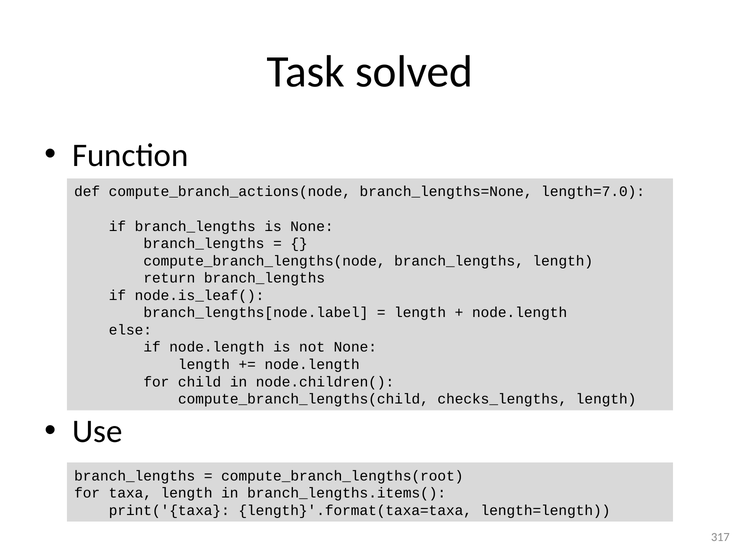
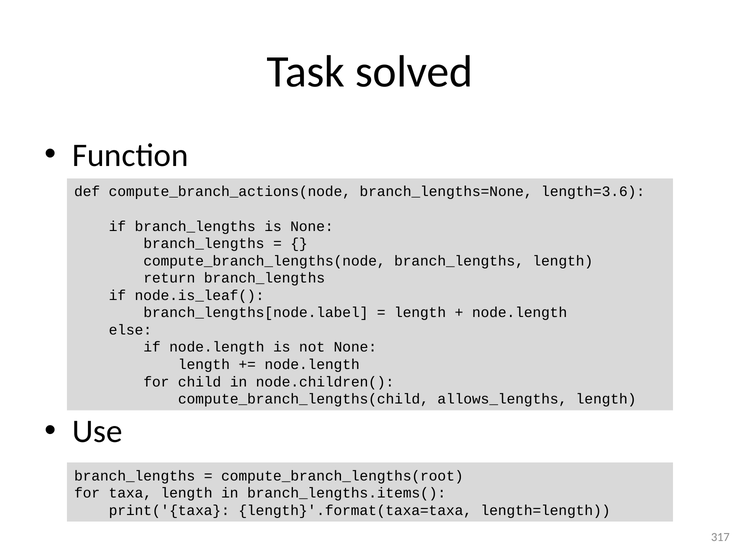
length=7.0: length=7.0 -> length=3.6 (593, 192)
checks_lengths: checks_lengths -> allows_lengths (502, 399)
